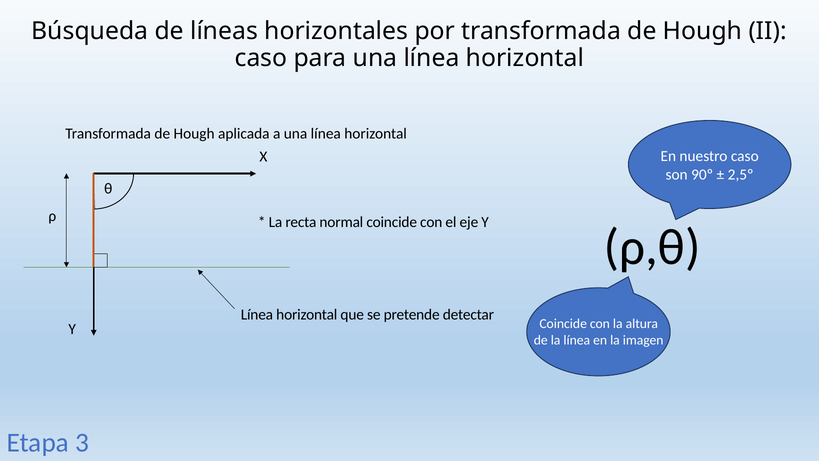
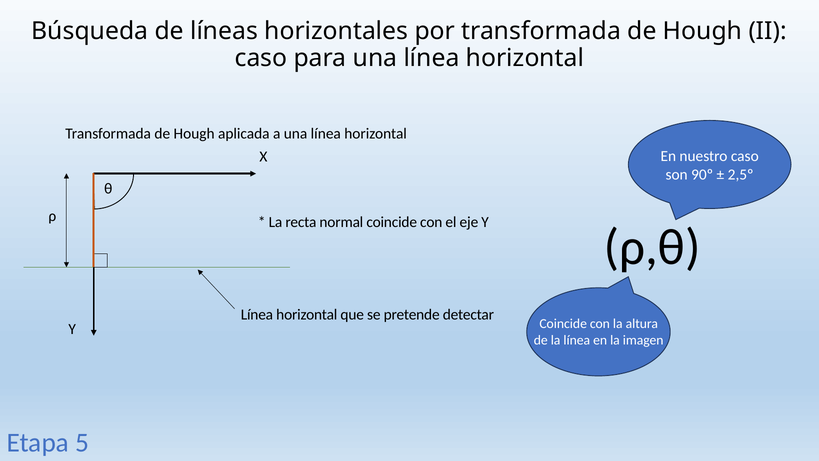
3: 3 -> 5 (82, 442)
